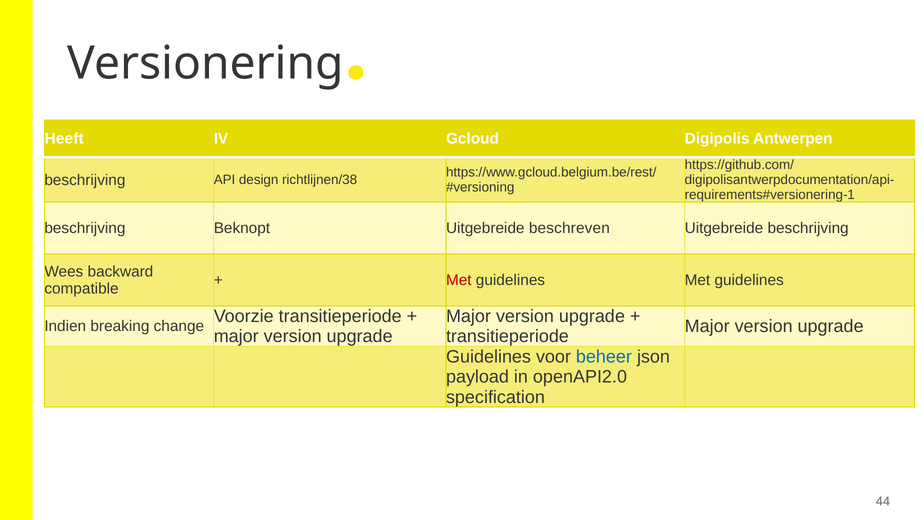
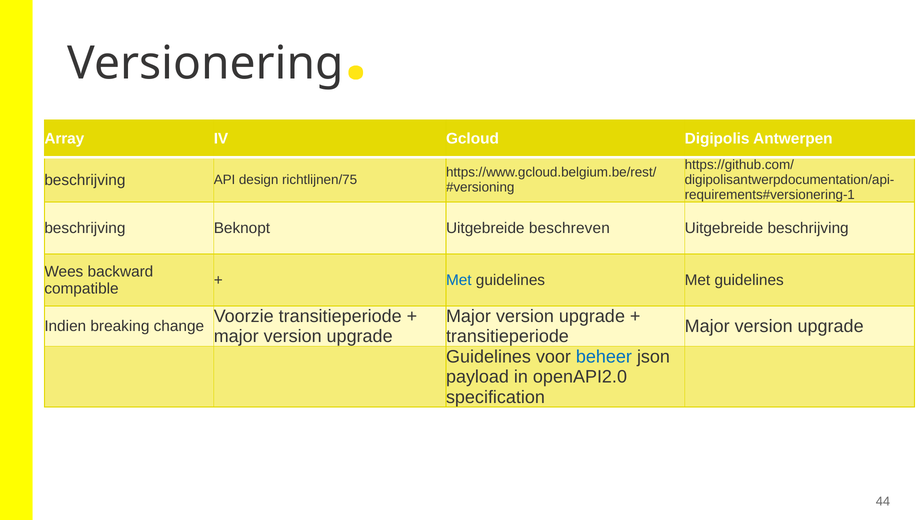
Heeft: Heeft -> Array (64, 139)
richtlijnen/38: richtlijnen/38 -> richtlijnen/75 (320, 180)
Met colour: red -> blue (459, 280)
